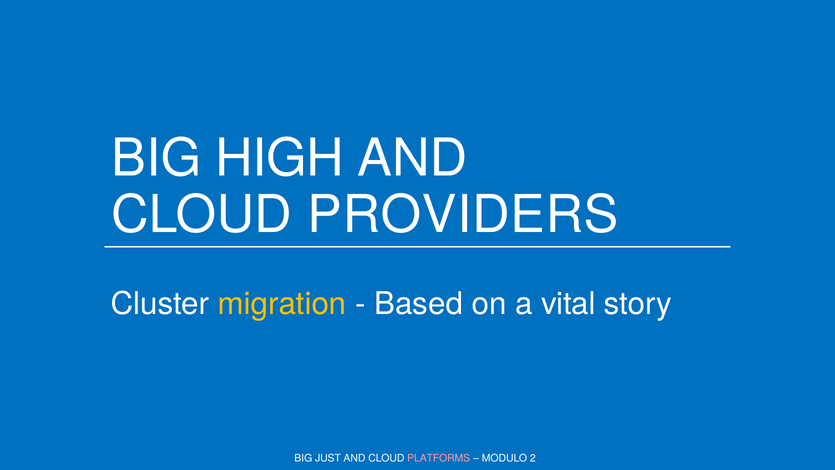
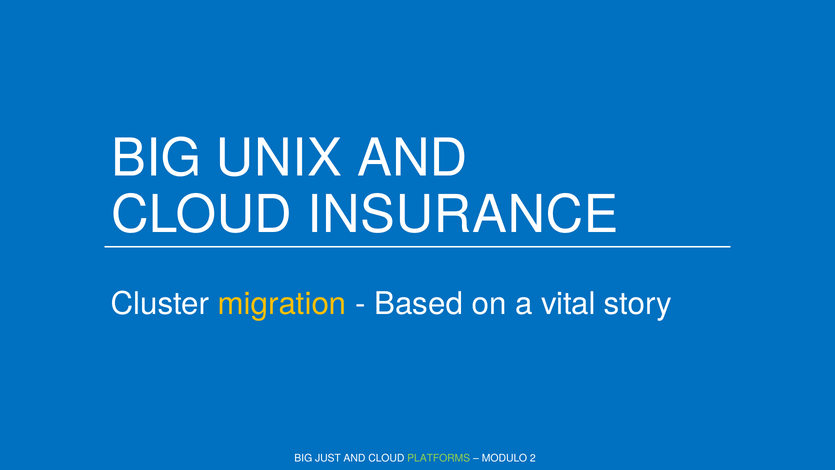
HIGH: HIGH -> UNIX (279, 158)
PROVIDERS: PROVIDERS -> INSURANCE (463, 215)
PLATFORMS colour: pink -> light green (439, 458)
